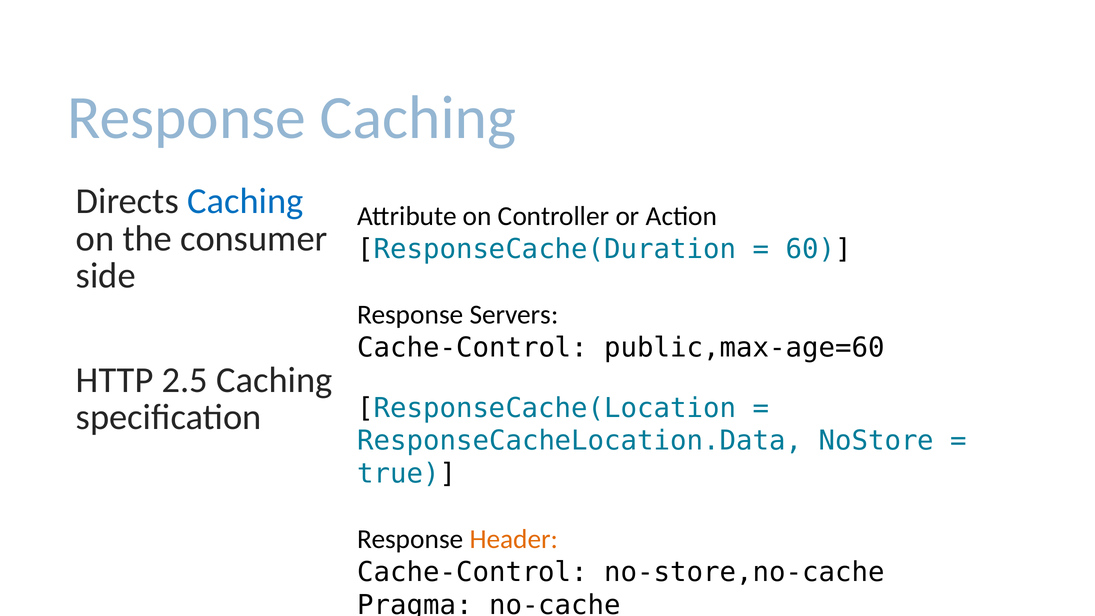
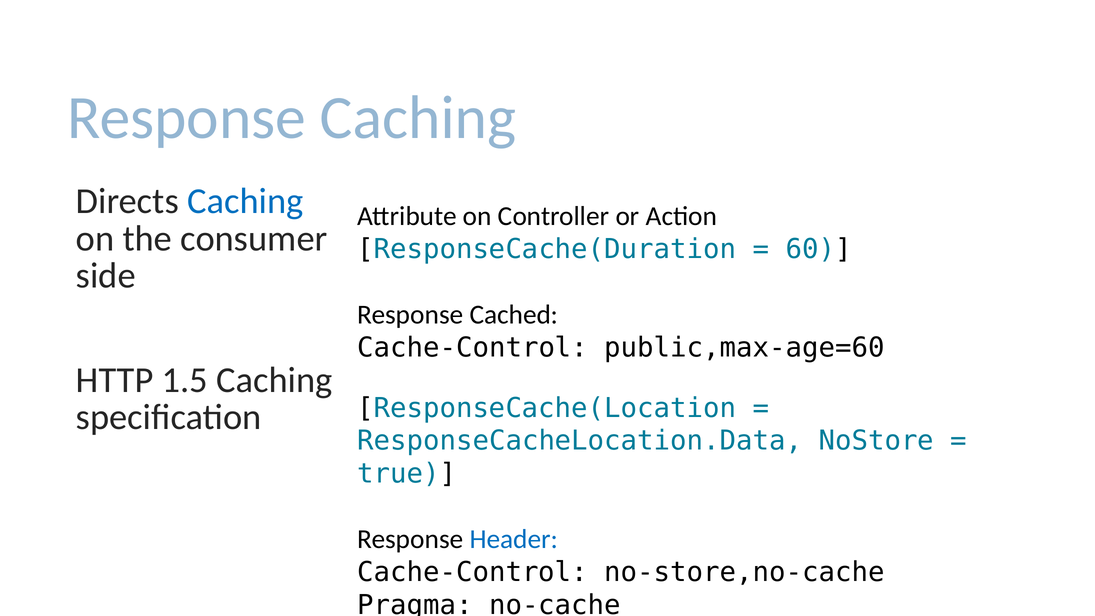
Servers: Servers -> Cached (514, 315)
2.5: 2.5 -> 1.5 (185, 380)
Header colour: orange -> blue (514, 539)
